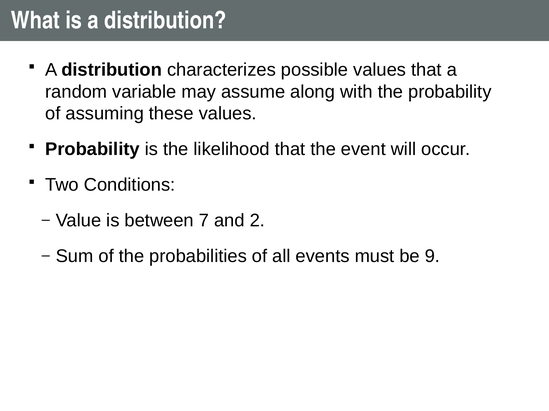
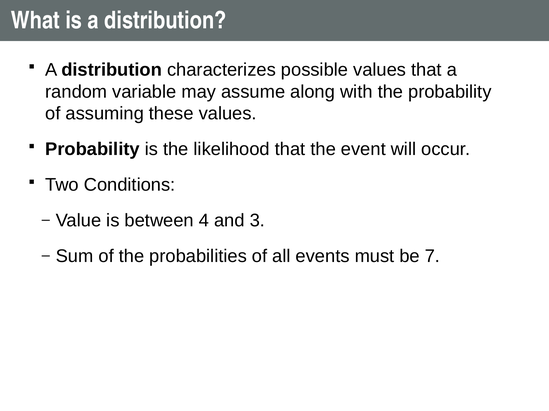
7: 7 -> 4 (204, 221)
2: 2 -> 3 (257, 221)
9: 9 -> 7 (432, 257)
